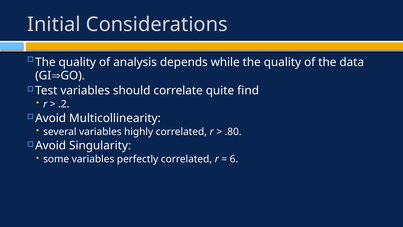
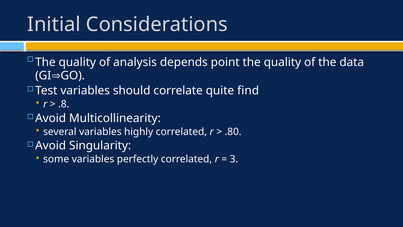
while: while -> point (225, 62)
.2: .2 -> .8 (64, 104)
6: 6 -> 3 (234, 159)
